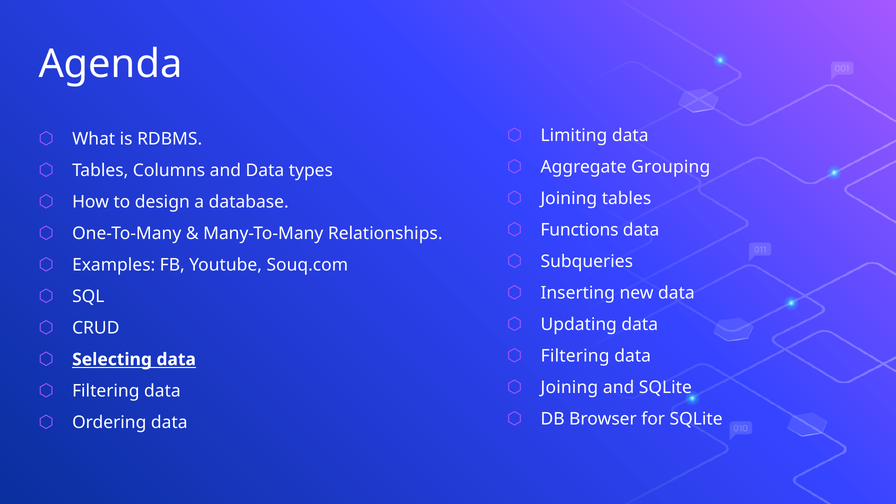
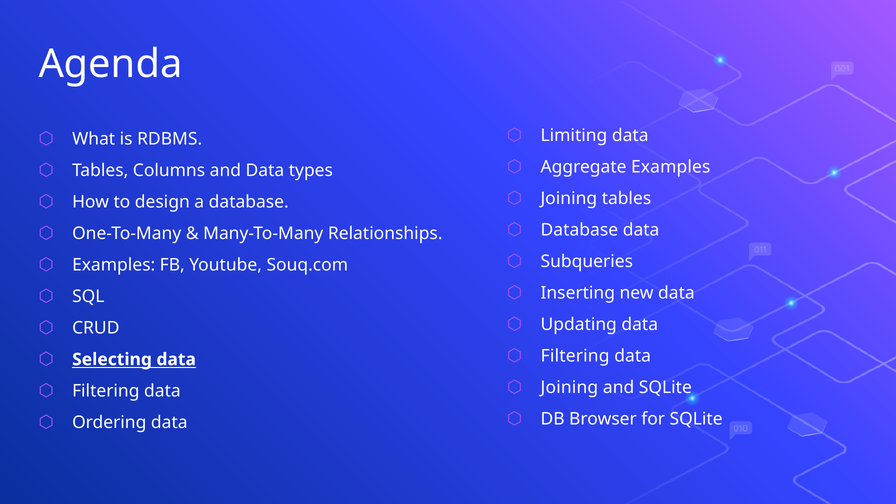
Aggregate Grouping: Grouping -> Examples (671, 167)
Functions: Functions -> Database (579, 230)
